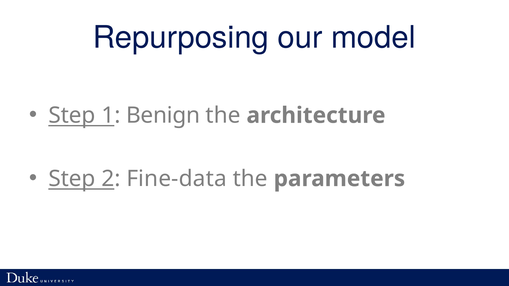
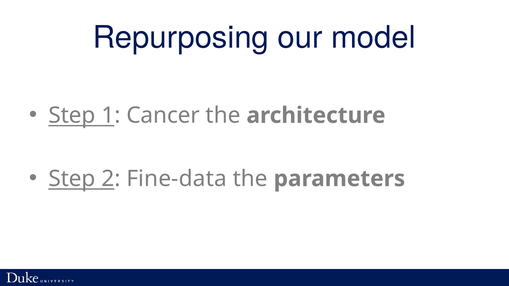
Benign: Benign -> Cancer (163, 116)
